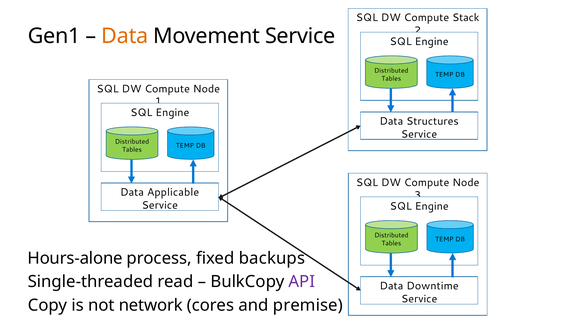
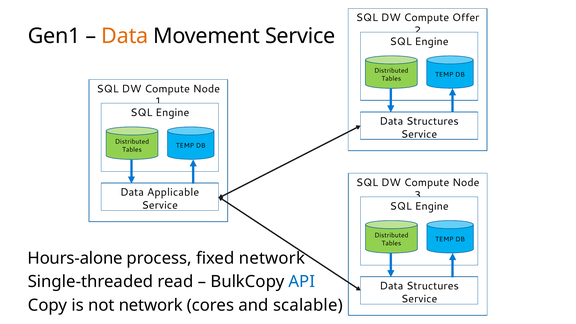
Stack: Stack -> Offer (466, 18)
fixed backups: backups -> network (272, 258)
API colour: purple -> blue (302, 282)
Downtime: Downtime -> Structures (433, 286)
premise: premise -> scalable (308, 305)
